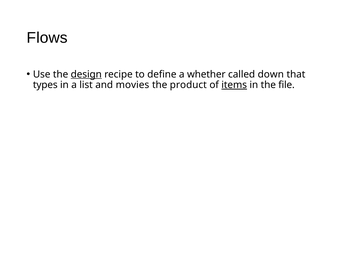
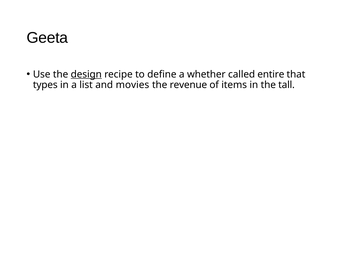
Flows: Flows -> Geeta (47, 38)
down: down -> entire (271, 74)
product: product -> revenue (188, 85)
items underline: present -> none (234, 85)
file: file -> tall (287, 85)
